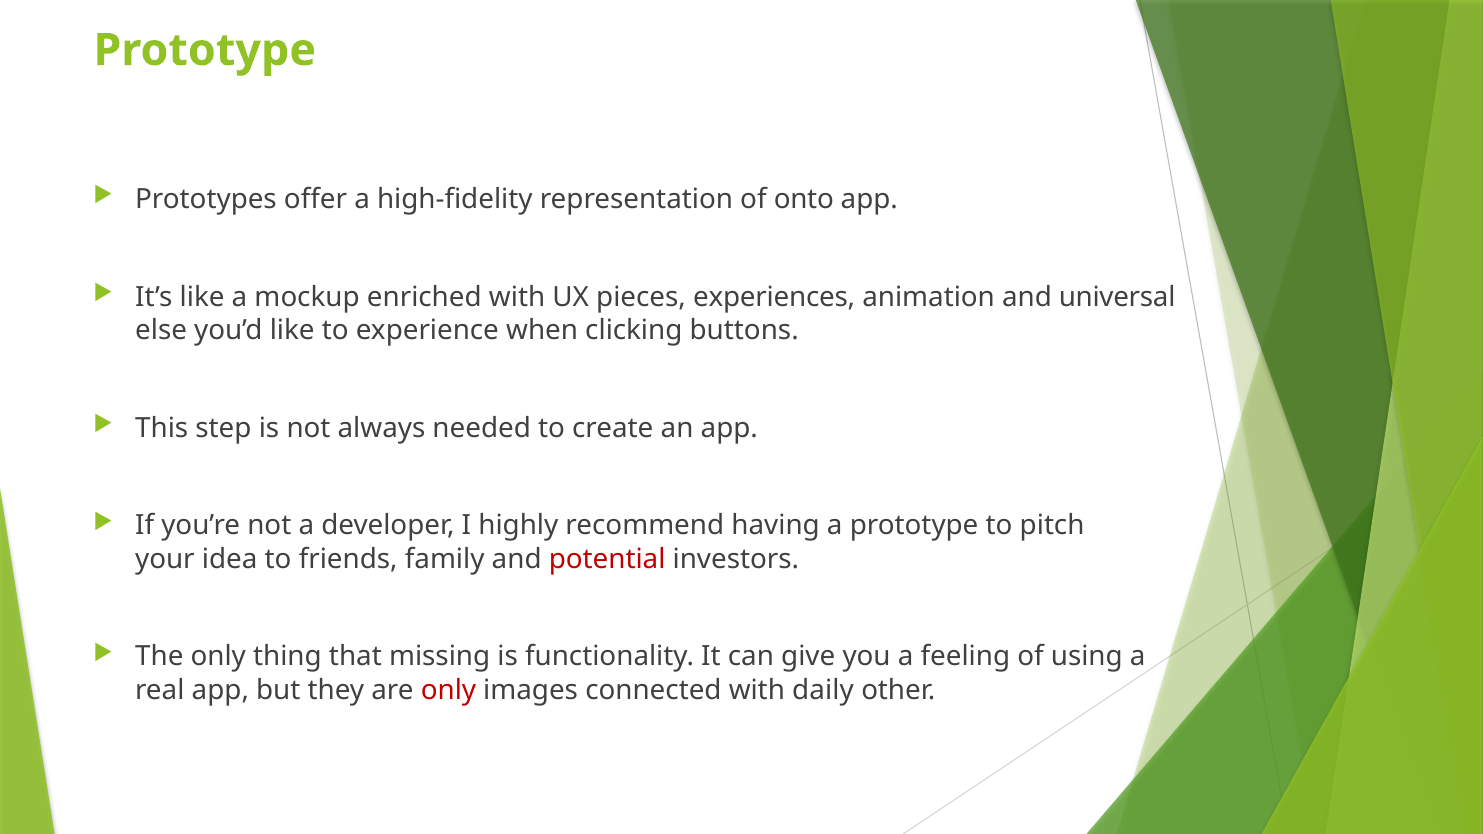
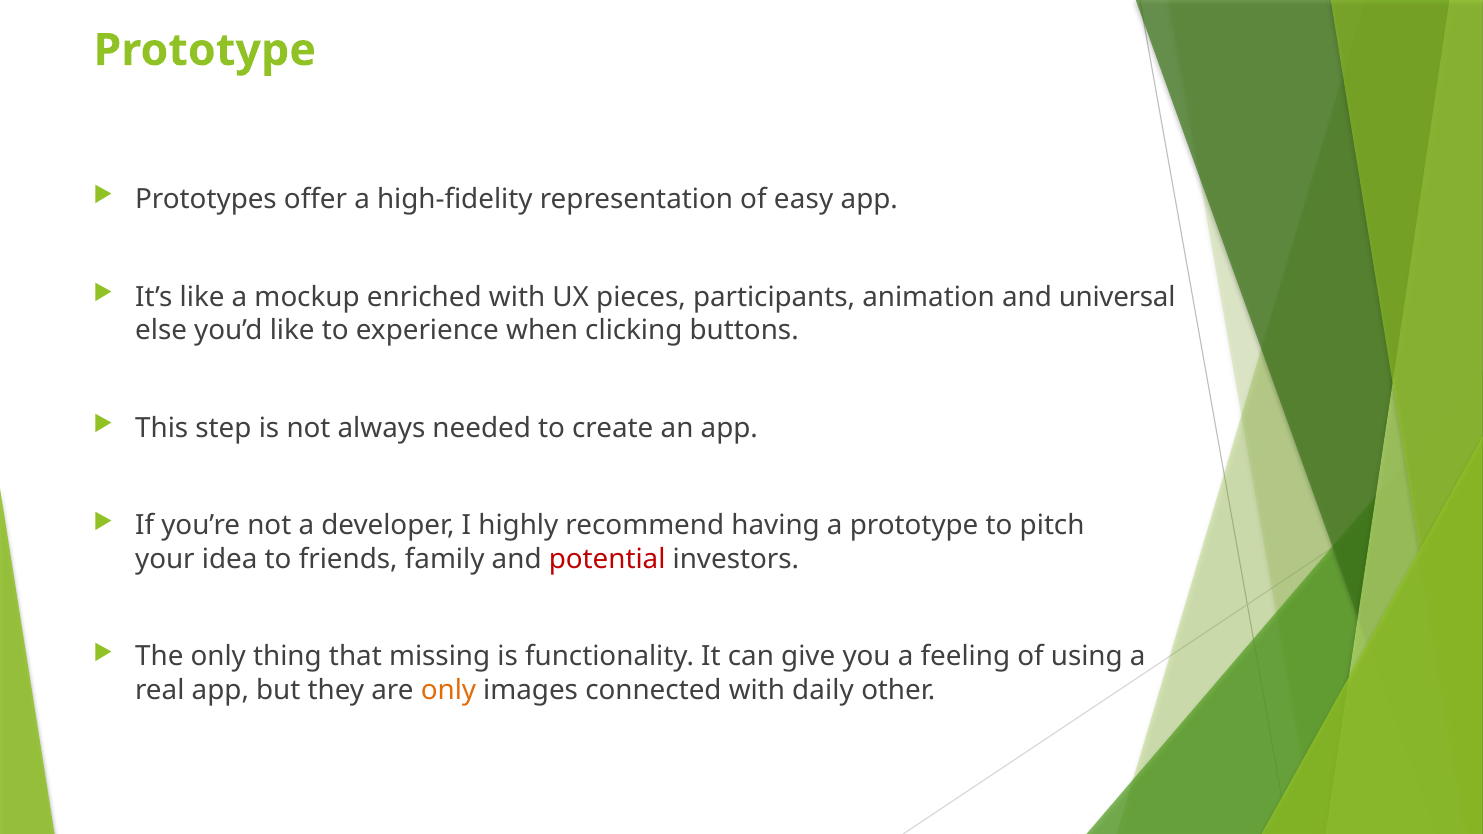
onto: onto -> easy (804, 200)
experiences: experiences -> participants (774, 297)
only colour: red -> orange (448, 690)
